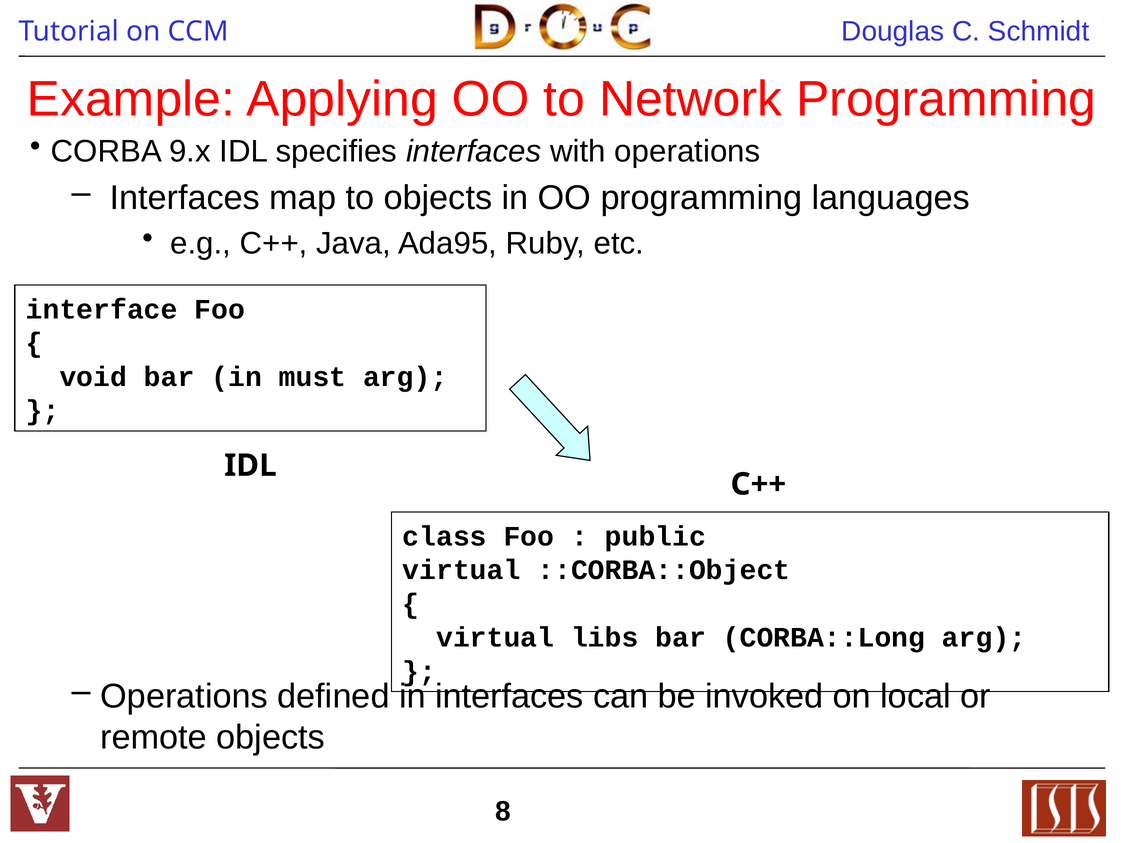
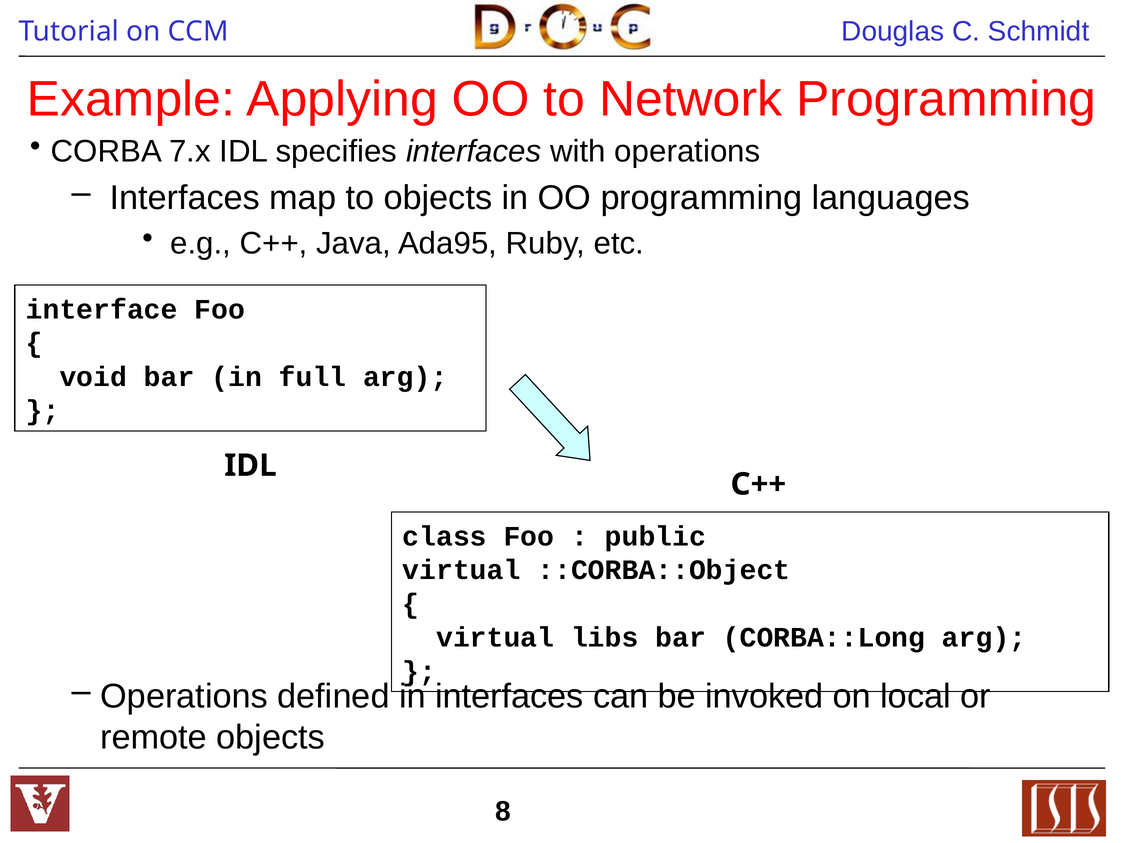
9.x: 9.x -> 7.x (190, 152)
must: must -> full (313, 377)
